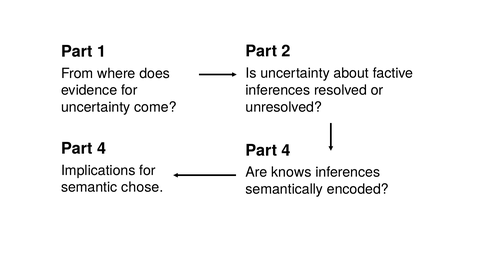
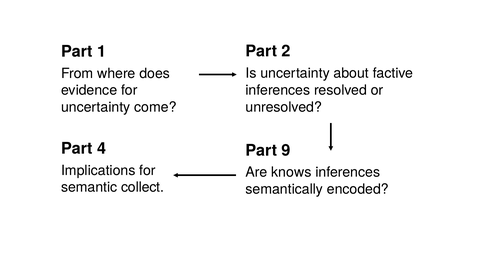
4: 4 -> 9 (286, 151)
chose: chose -> collect (143, 188)
